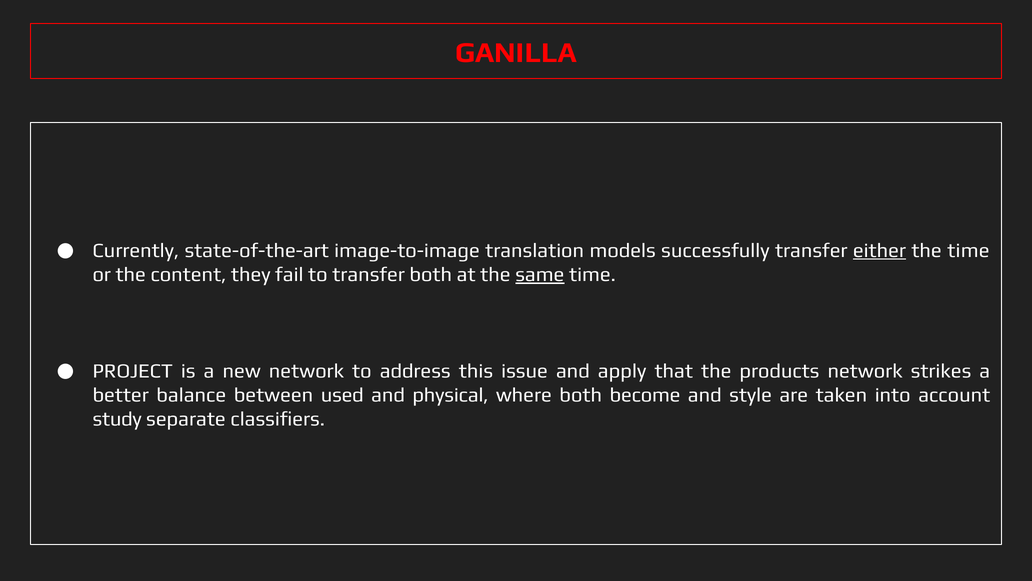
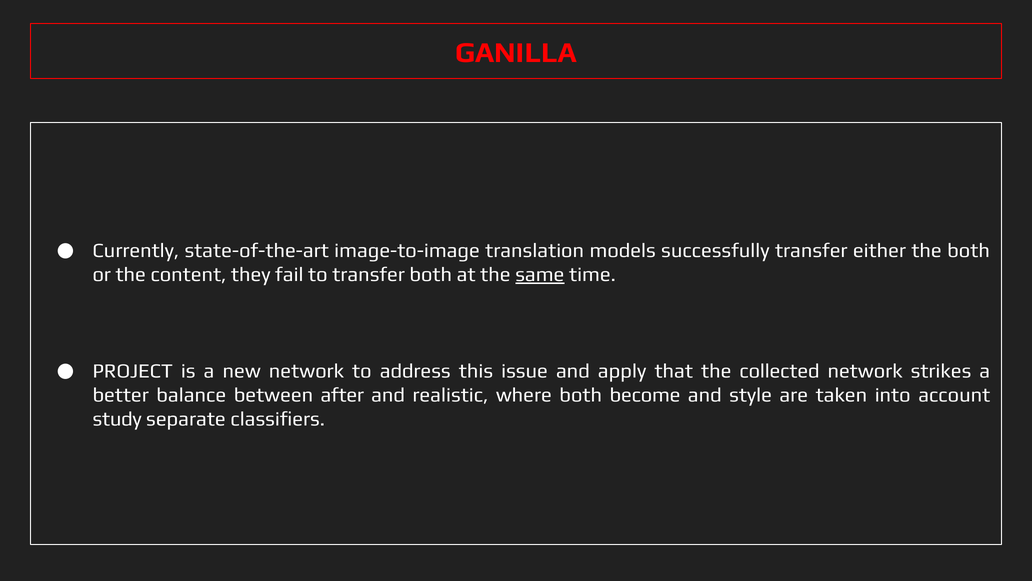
either underline: present -> none (879, 250)
the time: time -> both (969, 250)
products: products -> collected (779, 371)
used: used -> after (342, 395)
physical: physical -> realistic (450, 395)
